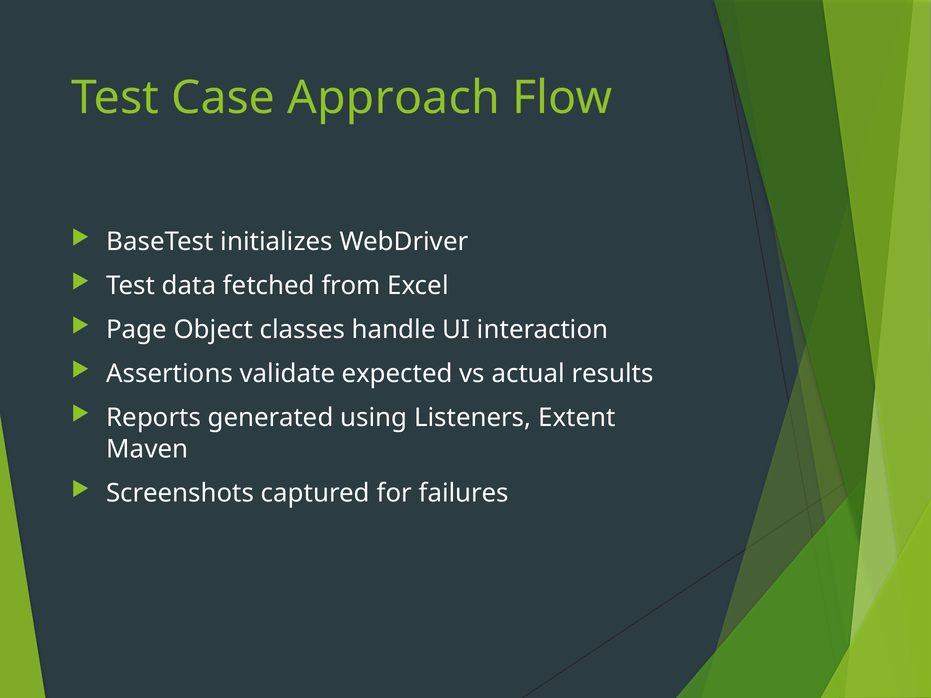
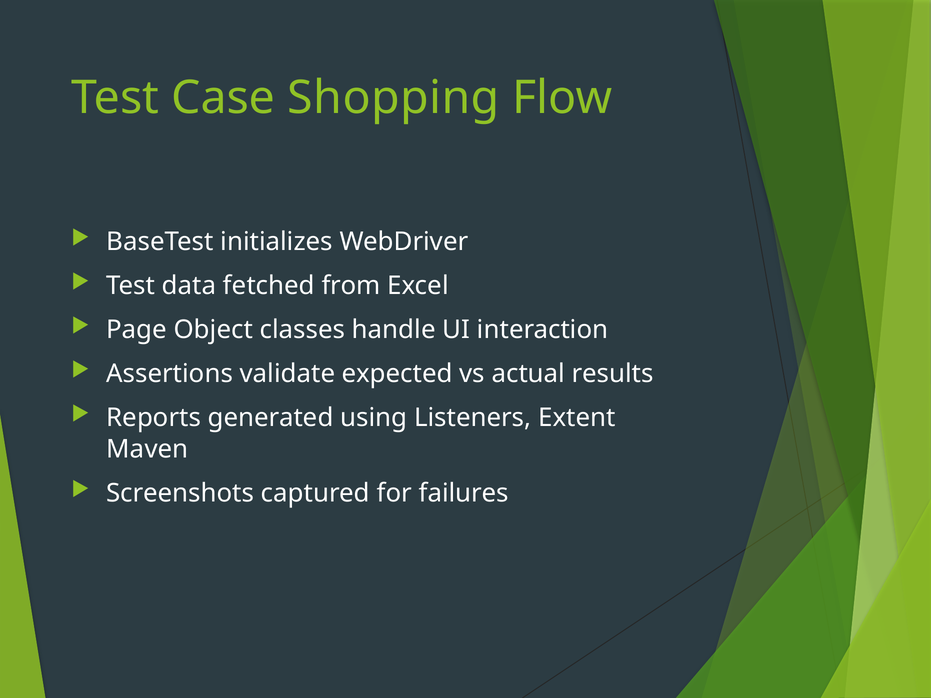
Approach: Approach -> Shopping (393, 98)
